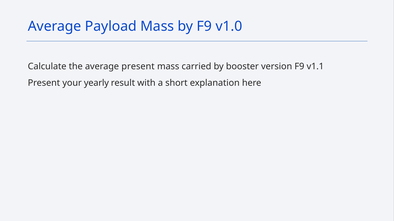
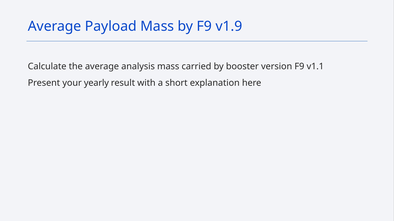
v1.0: v1.0 -> v1.9 (229, 26)
average present: present -> analysis (138, 66)
